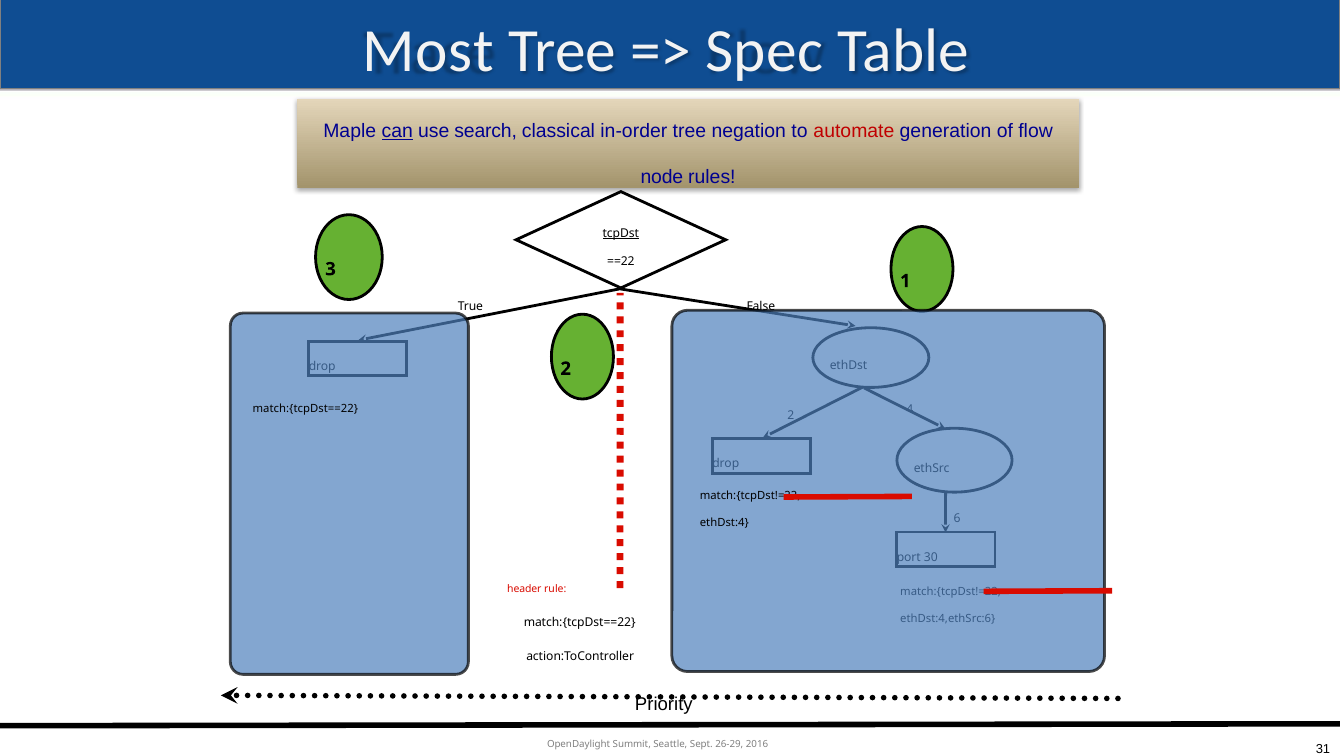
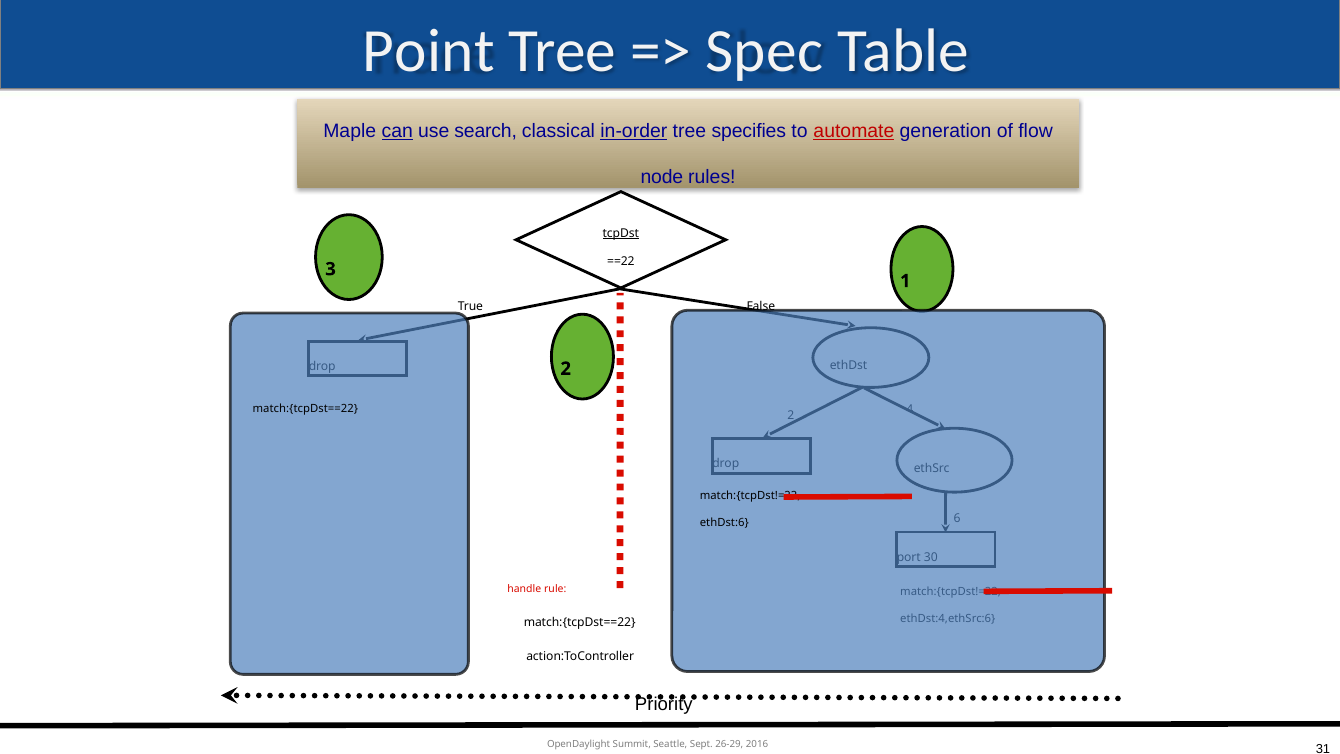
Most: Most -> Point (429, 51)
in-order underline: none -> present (634, 131)
negation: negation -> specifies (749, 131)
automate underline: none -> present (854, 131)
ethDst:4: ethDst:4 -> ethDst:6 (724, 523)
header: header -> handle (524, 589)
